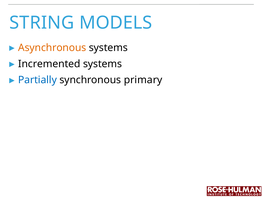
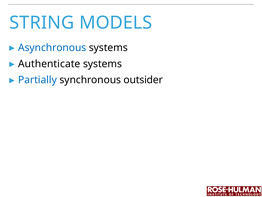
Asynchronous colour: orange -> blue (52, 48)
Incremented: Incremented -> Authenticate (49, 64)
primary: primary -> outsider (143, 80)
